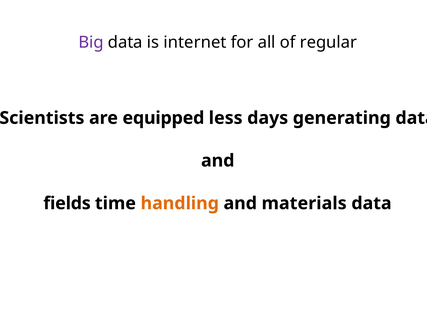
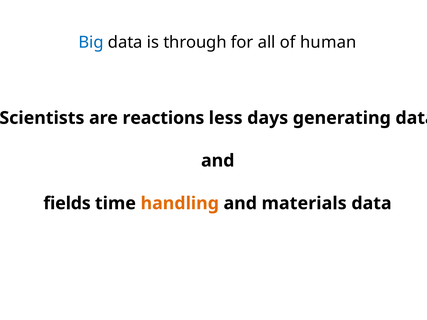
Big colour: purple -> blue (91, 42)
internet: internet -> through (195, 42)
regular: regular -> human (328, 42)
equipped: equipped -> reactions (163, 118)
